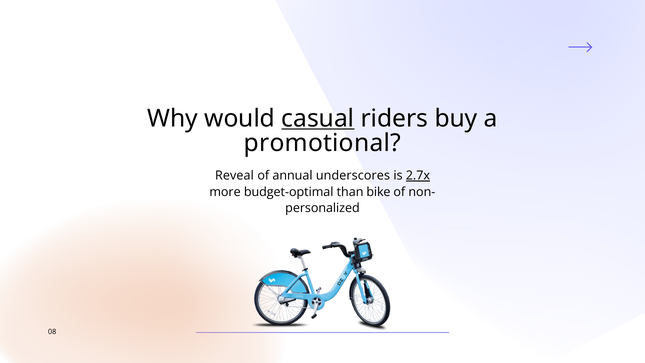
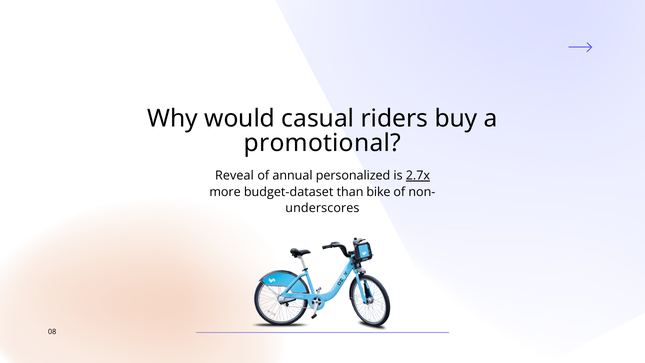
casual underline: present -> none (318, 118)
underscores: underscores -> personalized (353, 176)
budget-optimal: budget-optimal -> budget-dataset (289, 192)
personalized: personalized -> underscores (322, 208)
